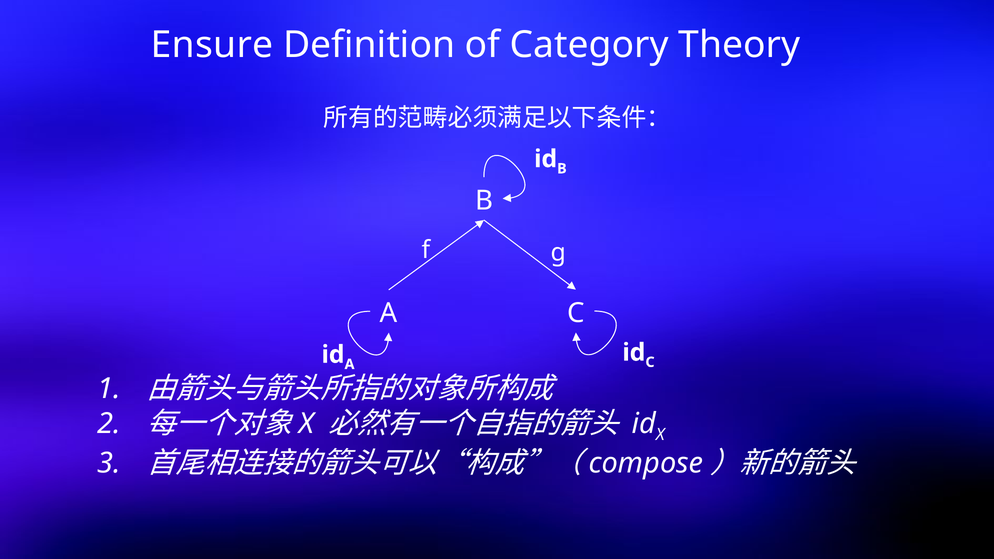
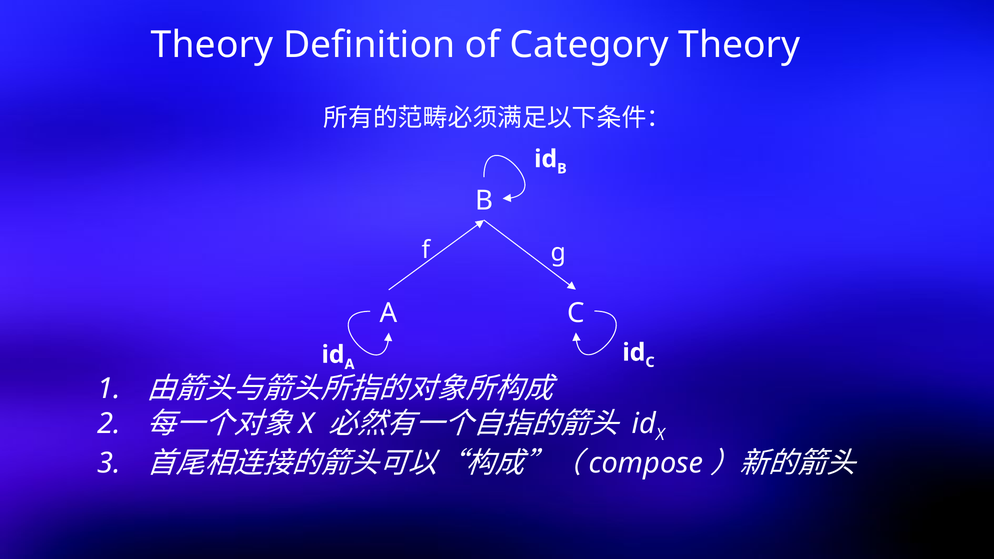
Ensure: Ensure -> Theory (212, 45)
